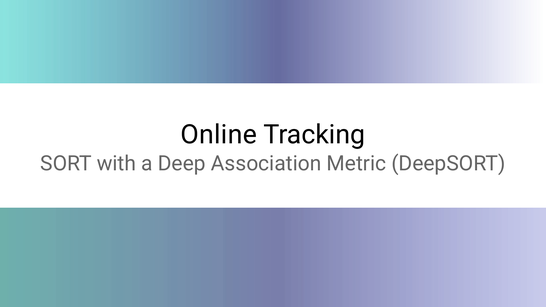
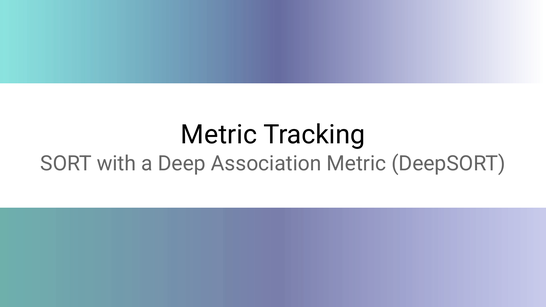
Online: Online -> Metric (219, 135)
